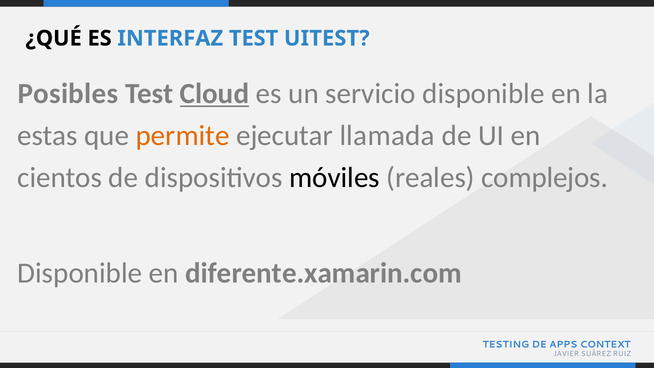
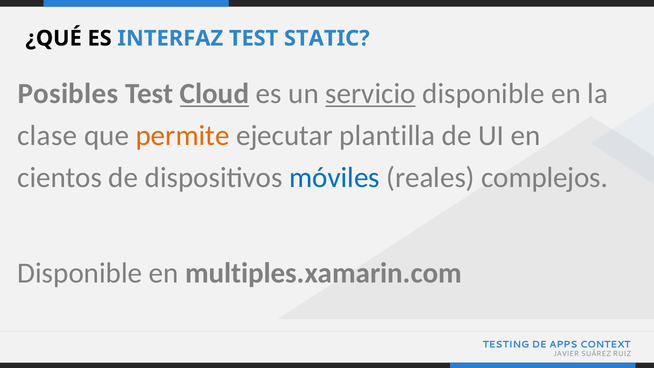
UITEST: UITEST -> STATIC (327, 38)
servicio underline: none -> present (371, 94)
estas: estas -> clase (47, 136)
llamada: llamada -> plantilla (387, 136)
móviles colour: black -> blue (334, 178)
diferente.xamarin.com: diferente.xamarin.com -> multiples.xamarin.com (324, 273)
